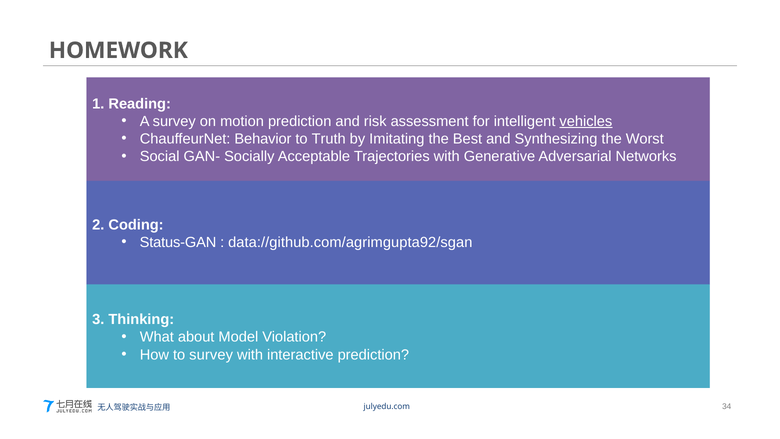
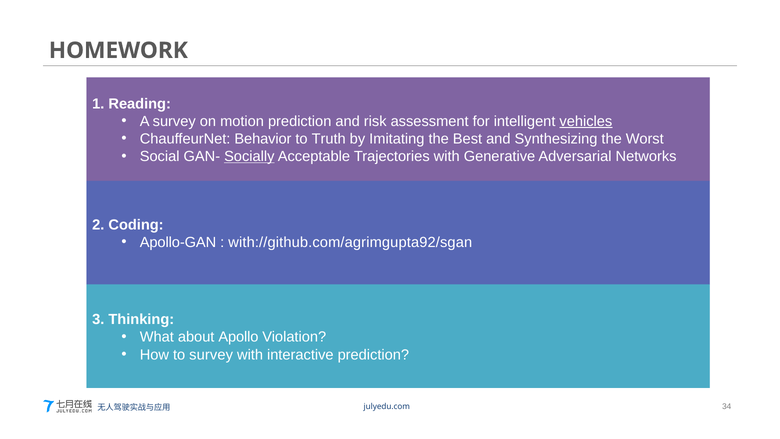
Socially underline: none -> present (249, 156)
Status-GAN: Status-GAN -> Apollo-GAN (178, 242)
data://github.com/agrimgupta92/sgan: data://github.com/agrimgupta92/sgan -> with://github.com/agrimgupta92/sgan (350, 242)
Model: Model -> Apollo (238, 337)
